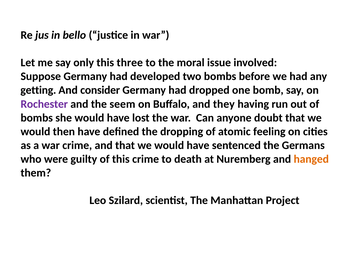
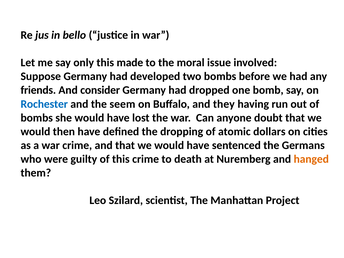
three: three -> made (130, 63)
getting: getting -> friends (38, 90)
Rochester colour: purple -> blue (44, 104)
feeling: feeling -> dollars (269, 131)
